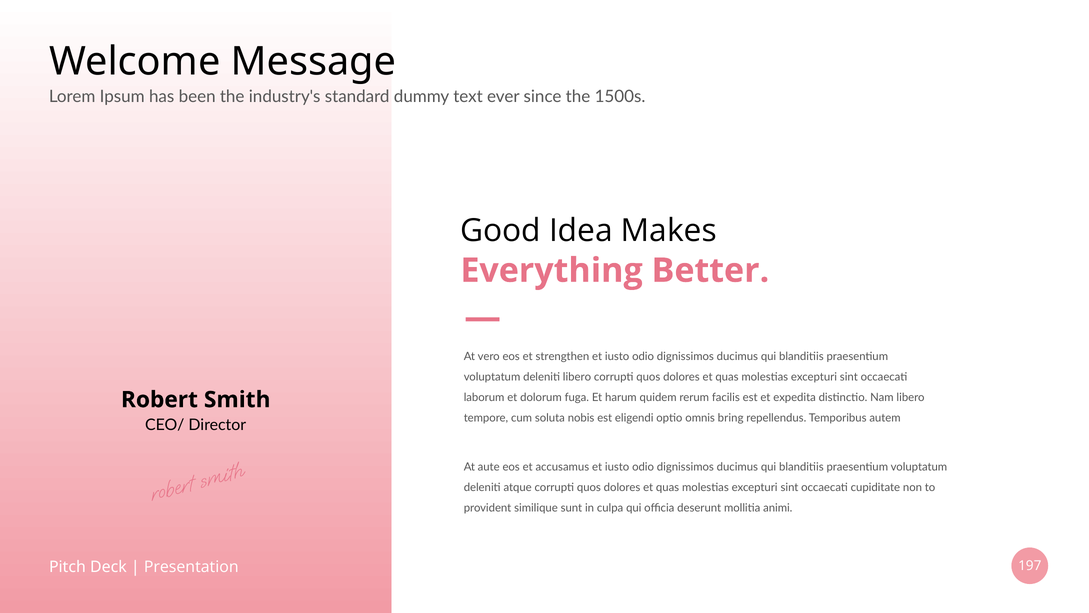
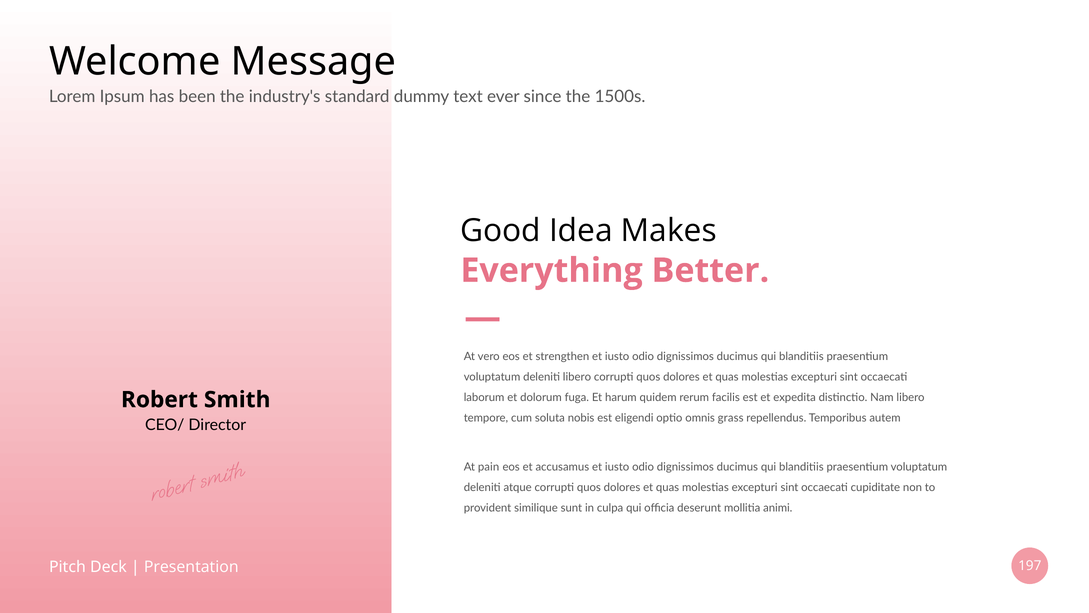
bring: bring -> grass (731, 418)
aute: aute -> pain (489, 467)
